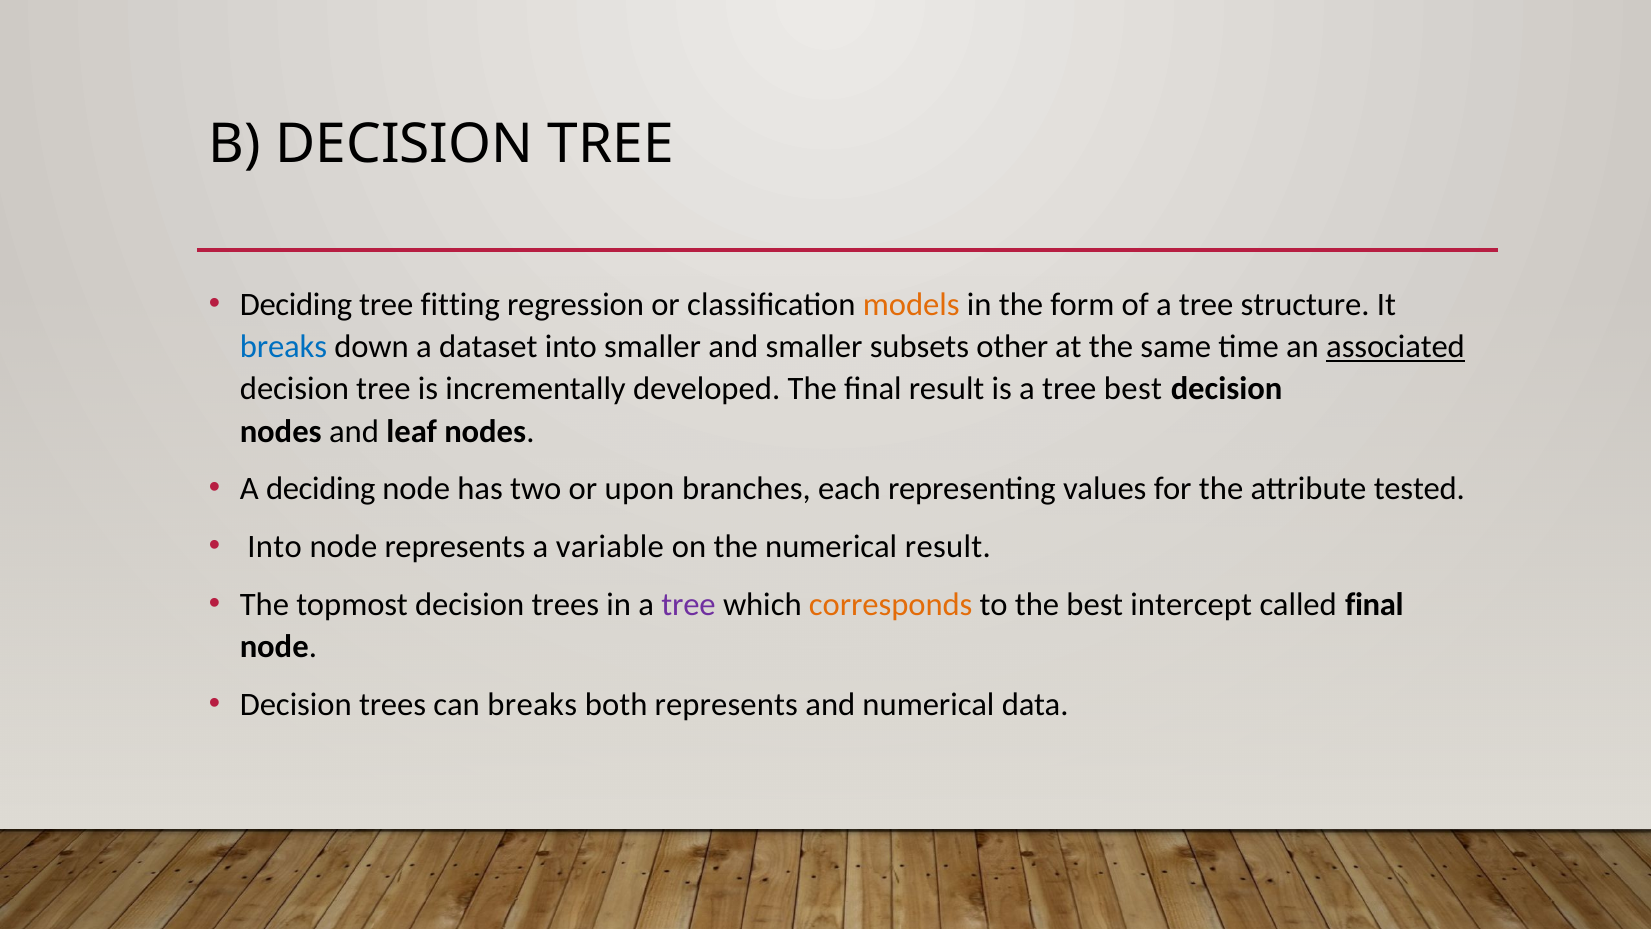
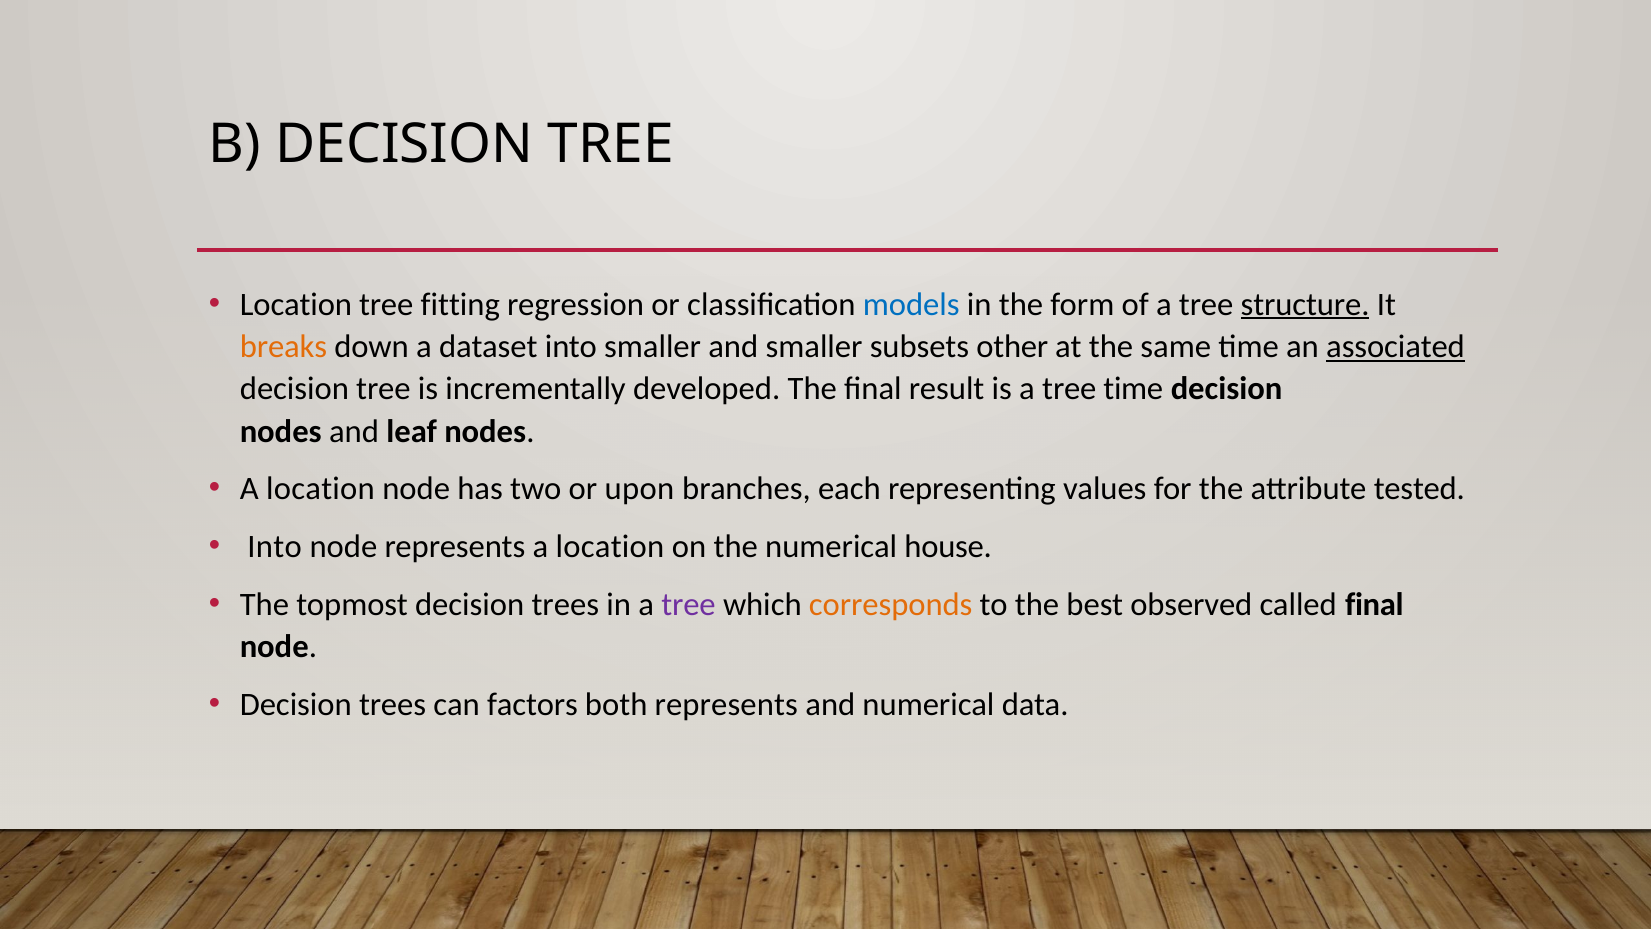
Deciding: Deciding -> Location (296, 304)
models colour: orange -> blue (911, 304)
structure underline: none -> present (1305, 304)
breaks colour: blue -> orange (283, 346)
tree best: best -> time (1133, 389)
deciding: deciding -> location (320, 489)
represents a variable: variable -> location (610, 547)
numerical result: result -> house (948, 547)
intercept: intercept -> observed (1191, 604)
can breaks: breaks -> factors (532, 704)
